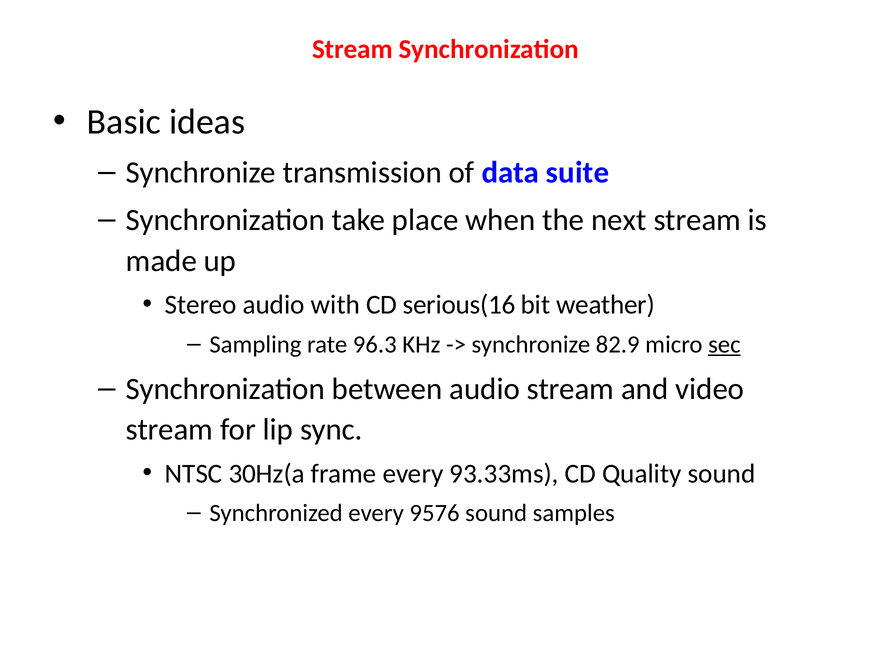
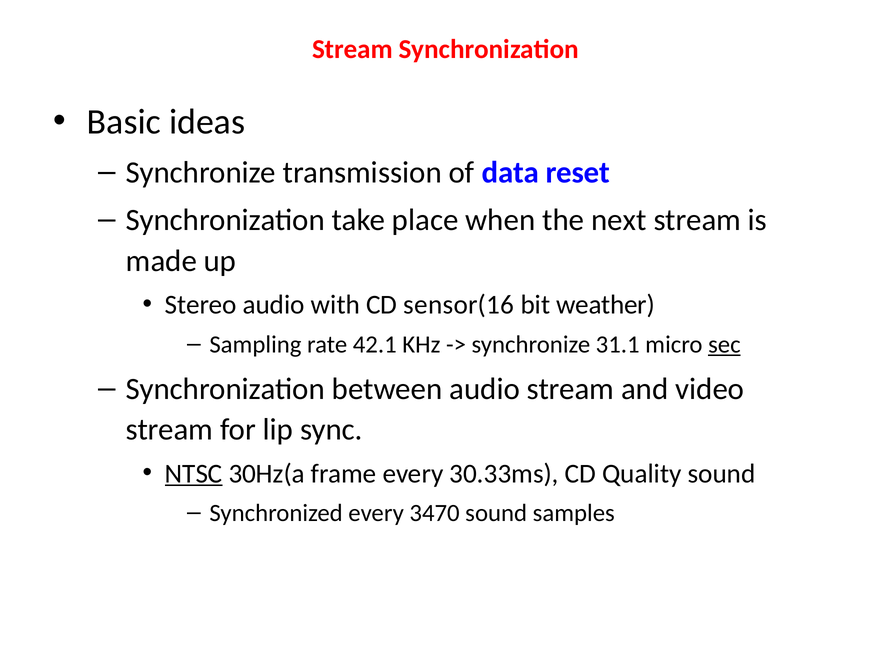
suite: suite -> reset (578, 172)
serious(16: serious(16 -> sensor(16 (459, 305)
96.3: 96.3 -> 42.1 (375, 344)
82.9: 82.9 -> 31.1 (618, 344)
NTSC underline: none -> present (194, 473)
93.33ms: 93.33ms -> 30.33ms (504, 473)
9576: 9576 -> 3470 (435, 513)
